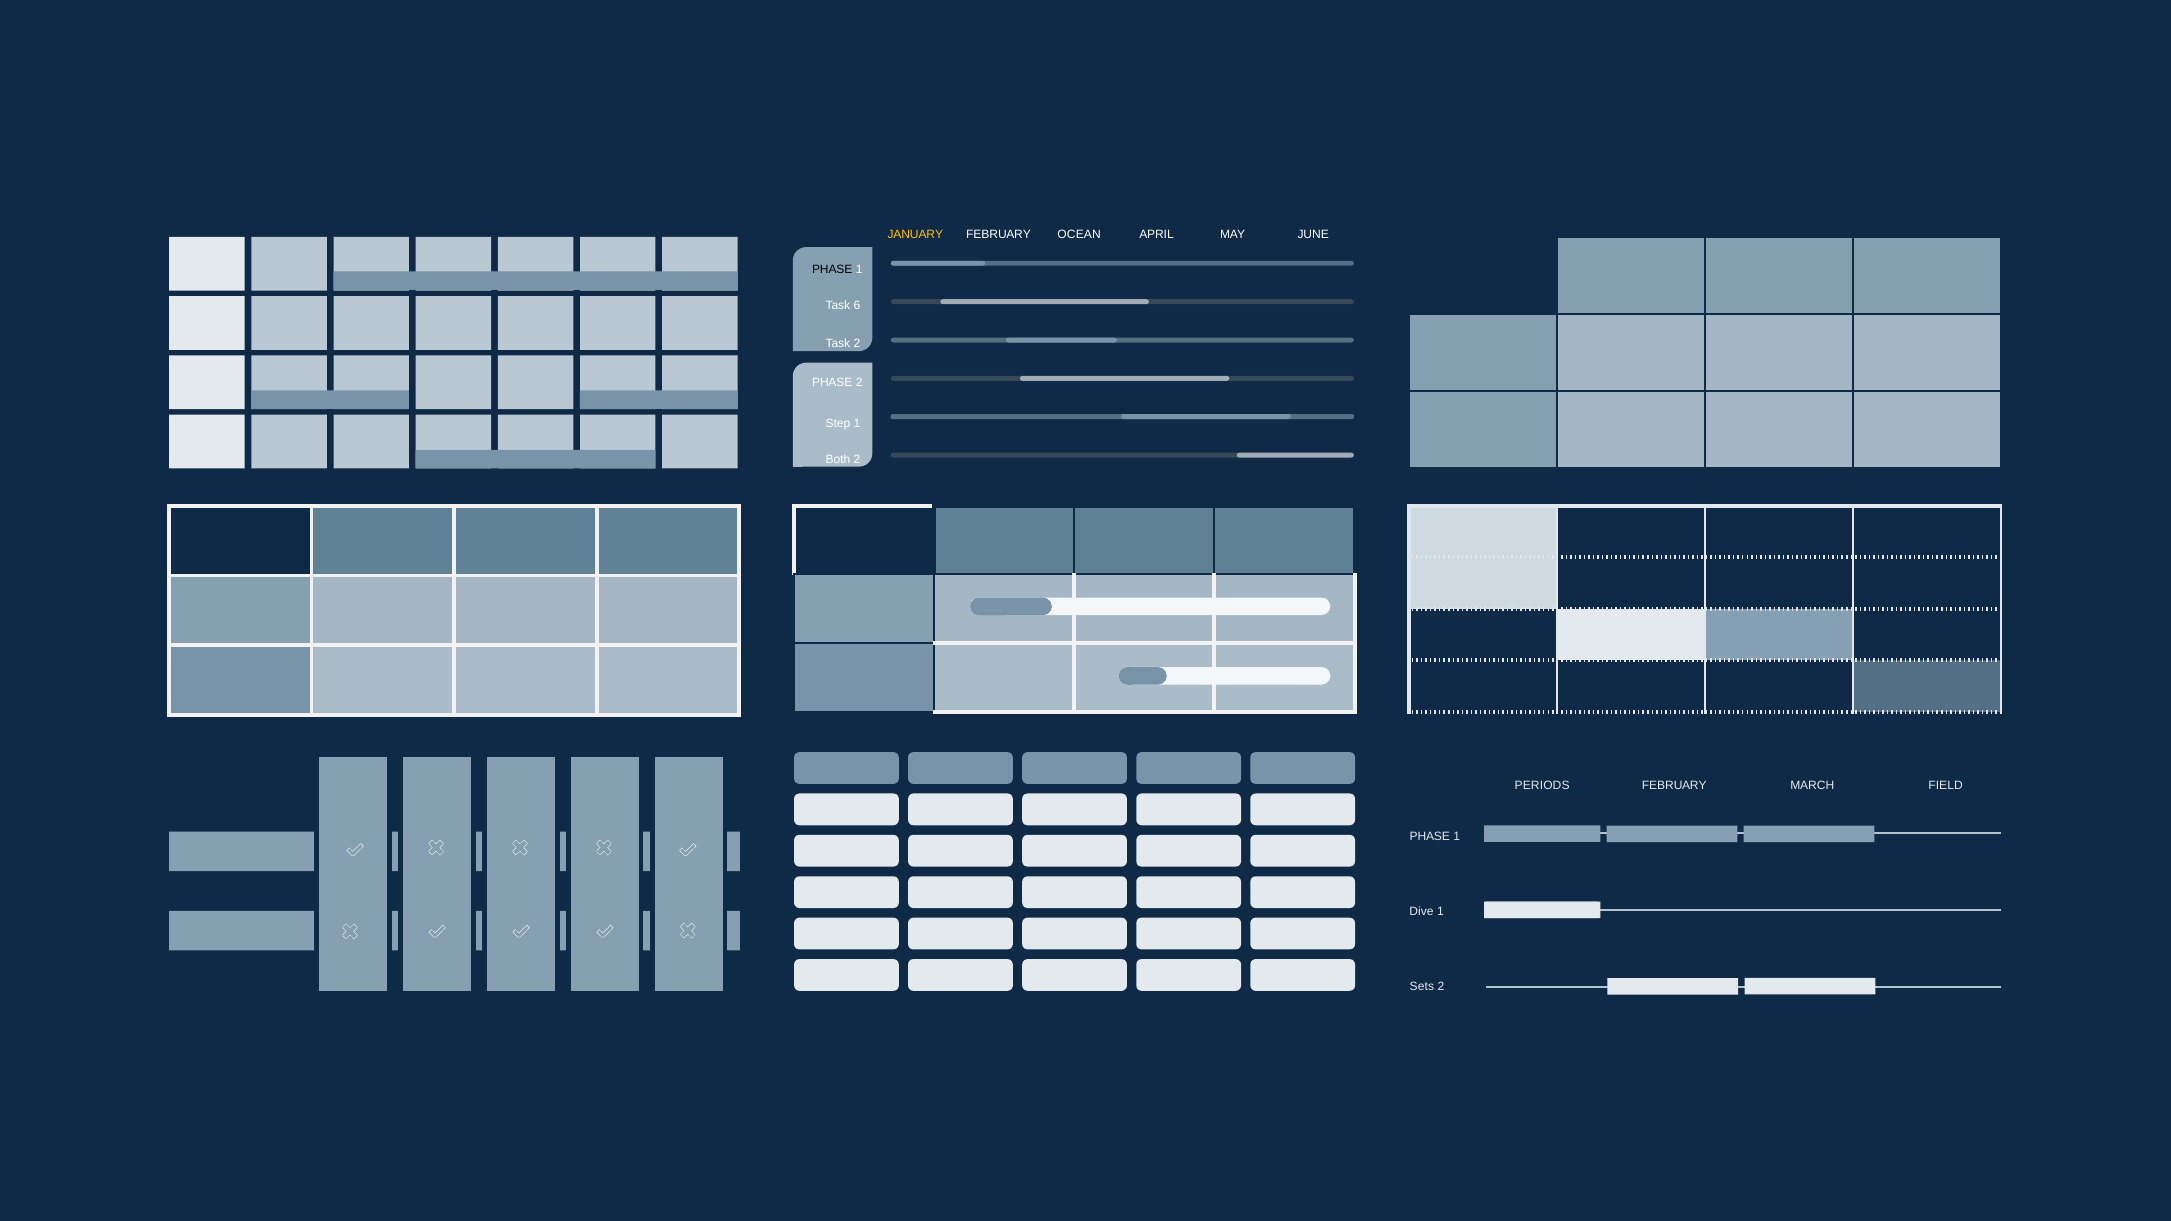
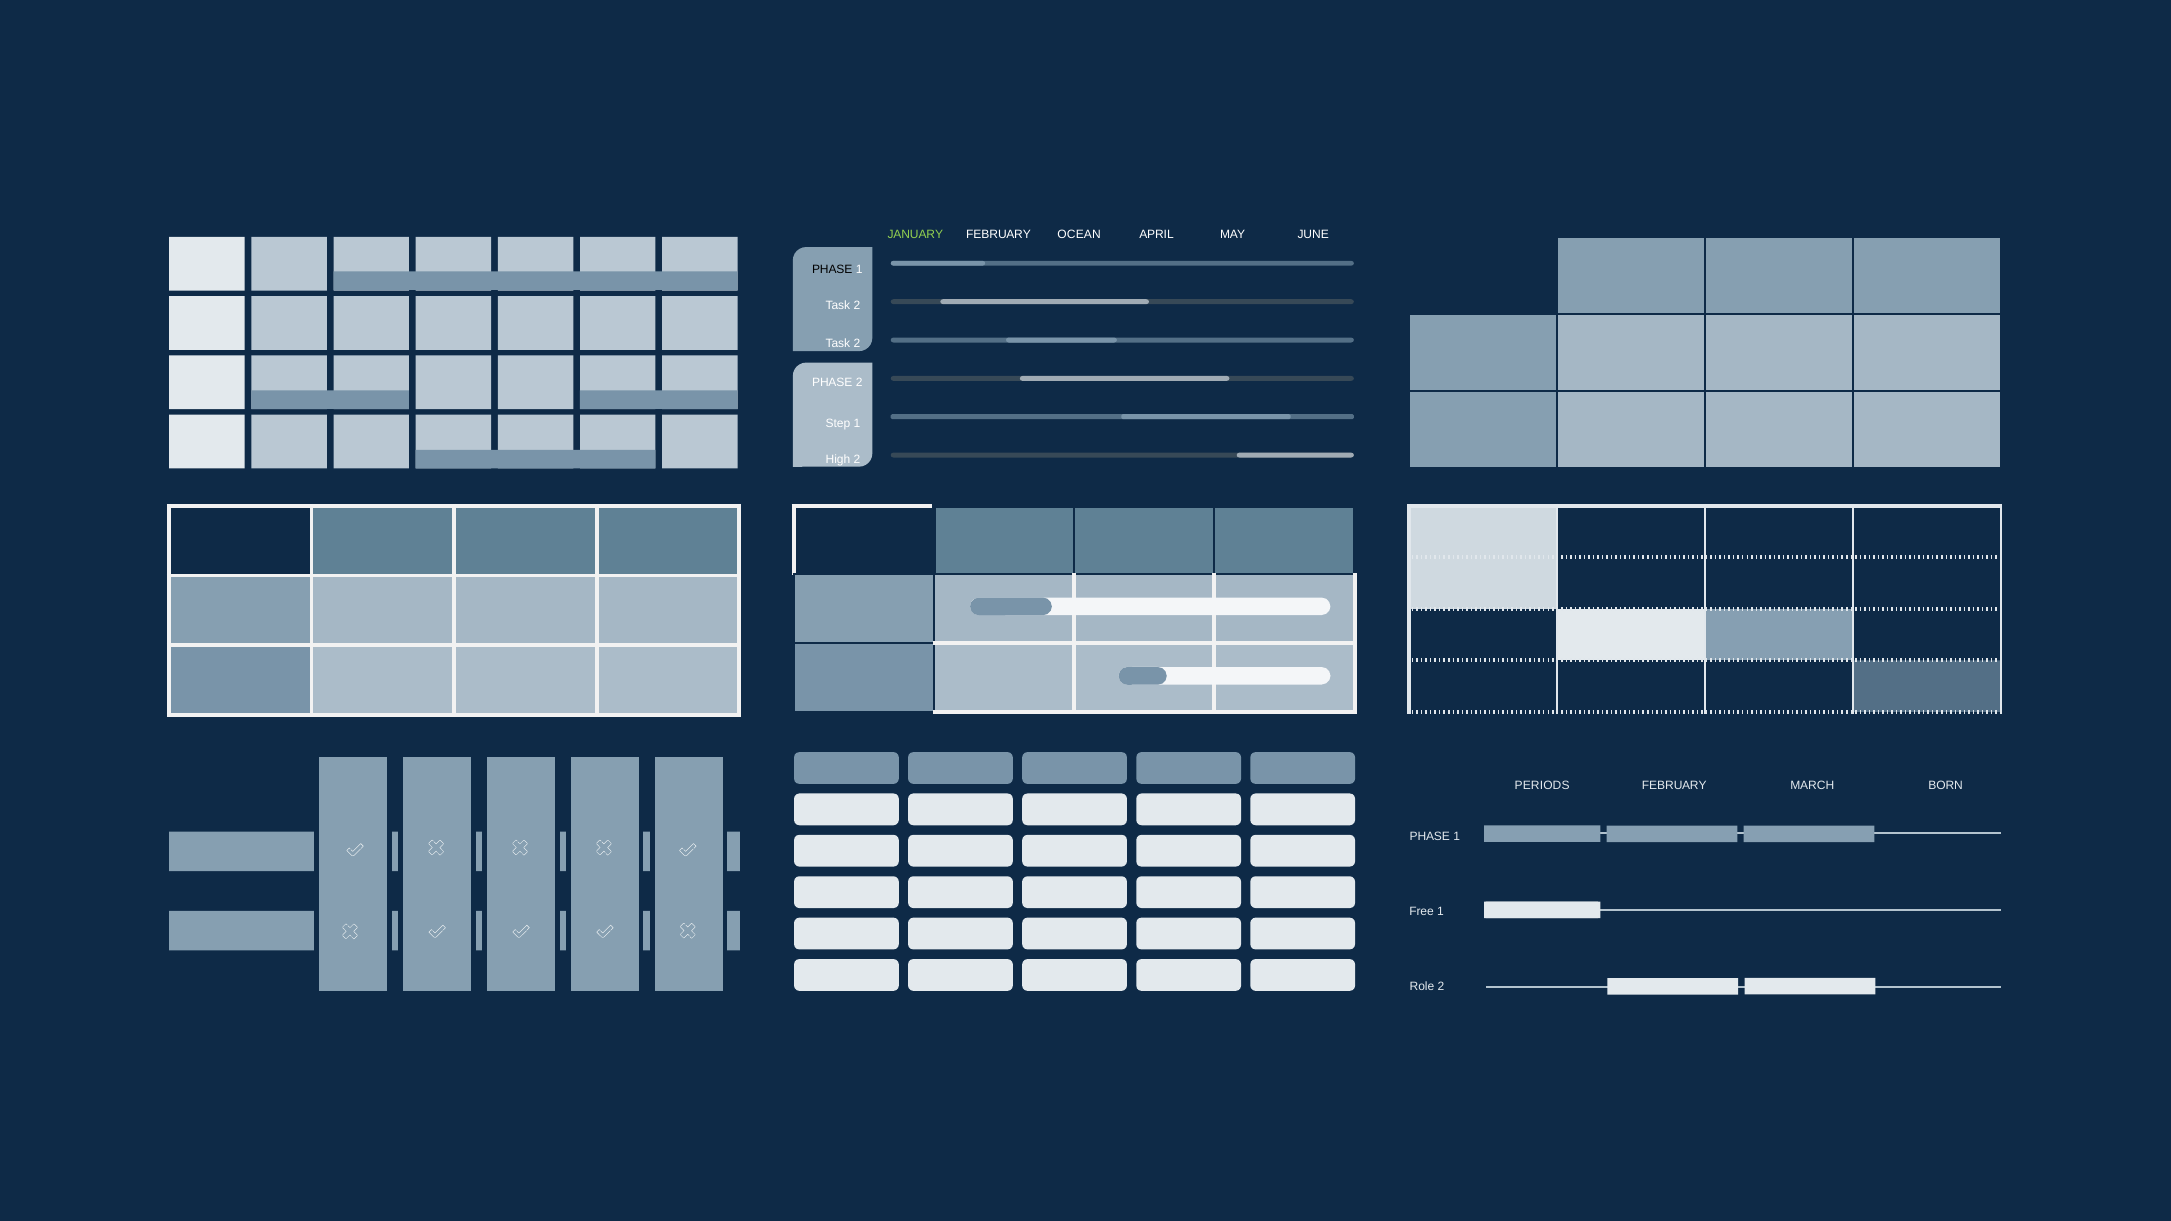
JANUARY colour: yellow -> light green (915, 234)
6: 6 -> 2 (857, 306)
Both: Both -> High (838, 460)
FIELD: FIELD -> BORN (1946, 786)
Dive: Dive -> Free (1422, 912)
Sets: Sets -> Role (1422, 987)
